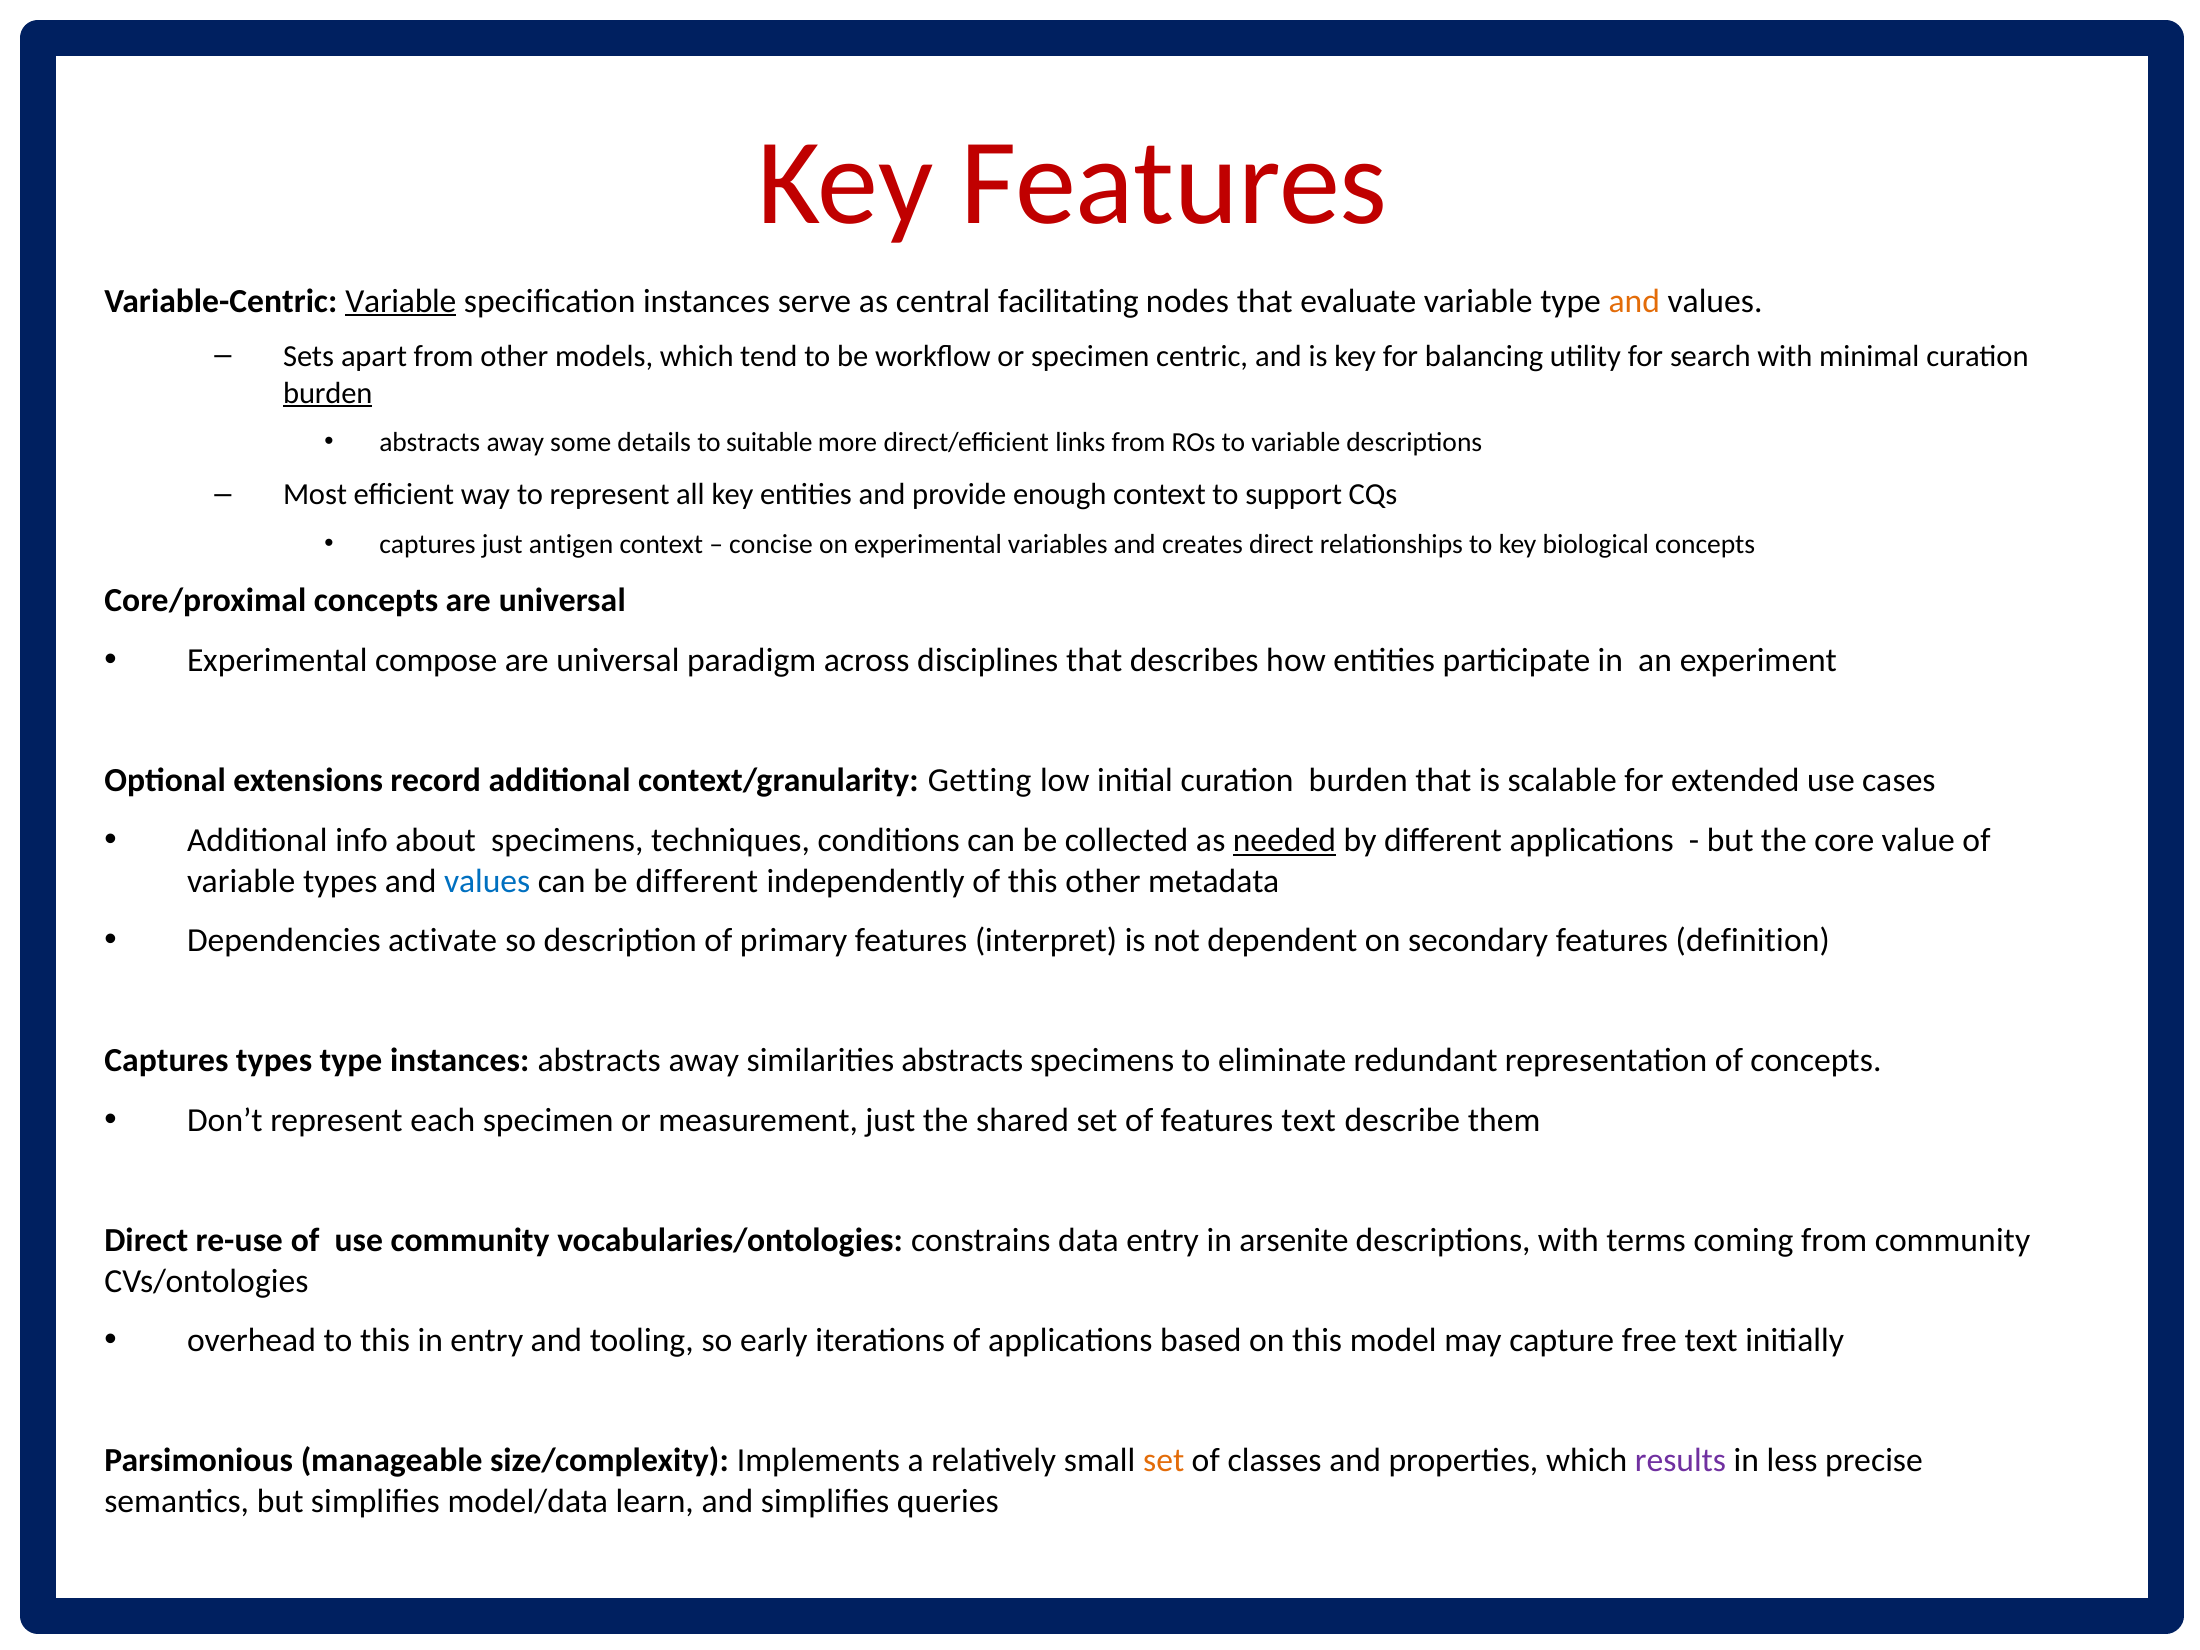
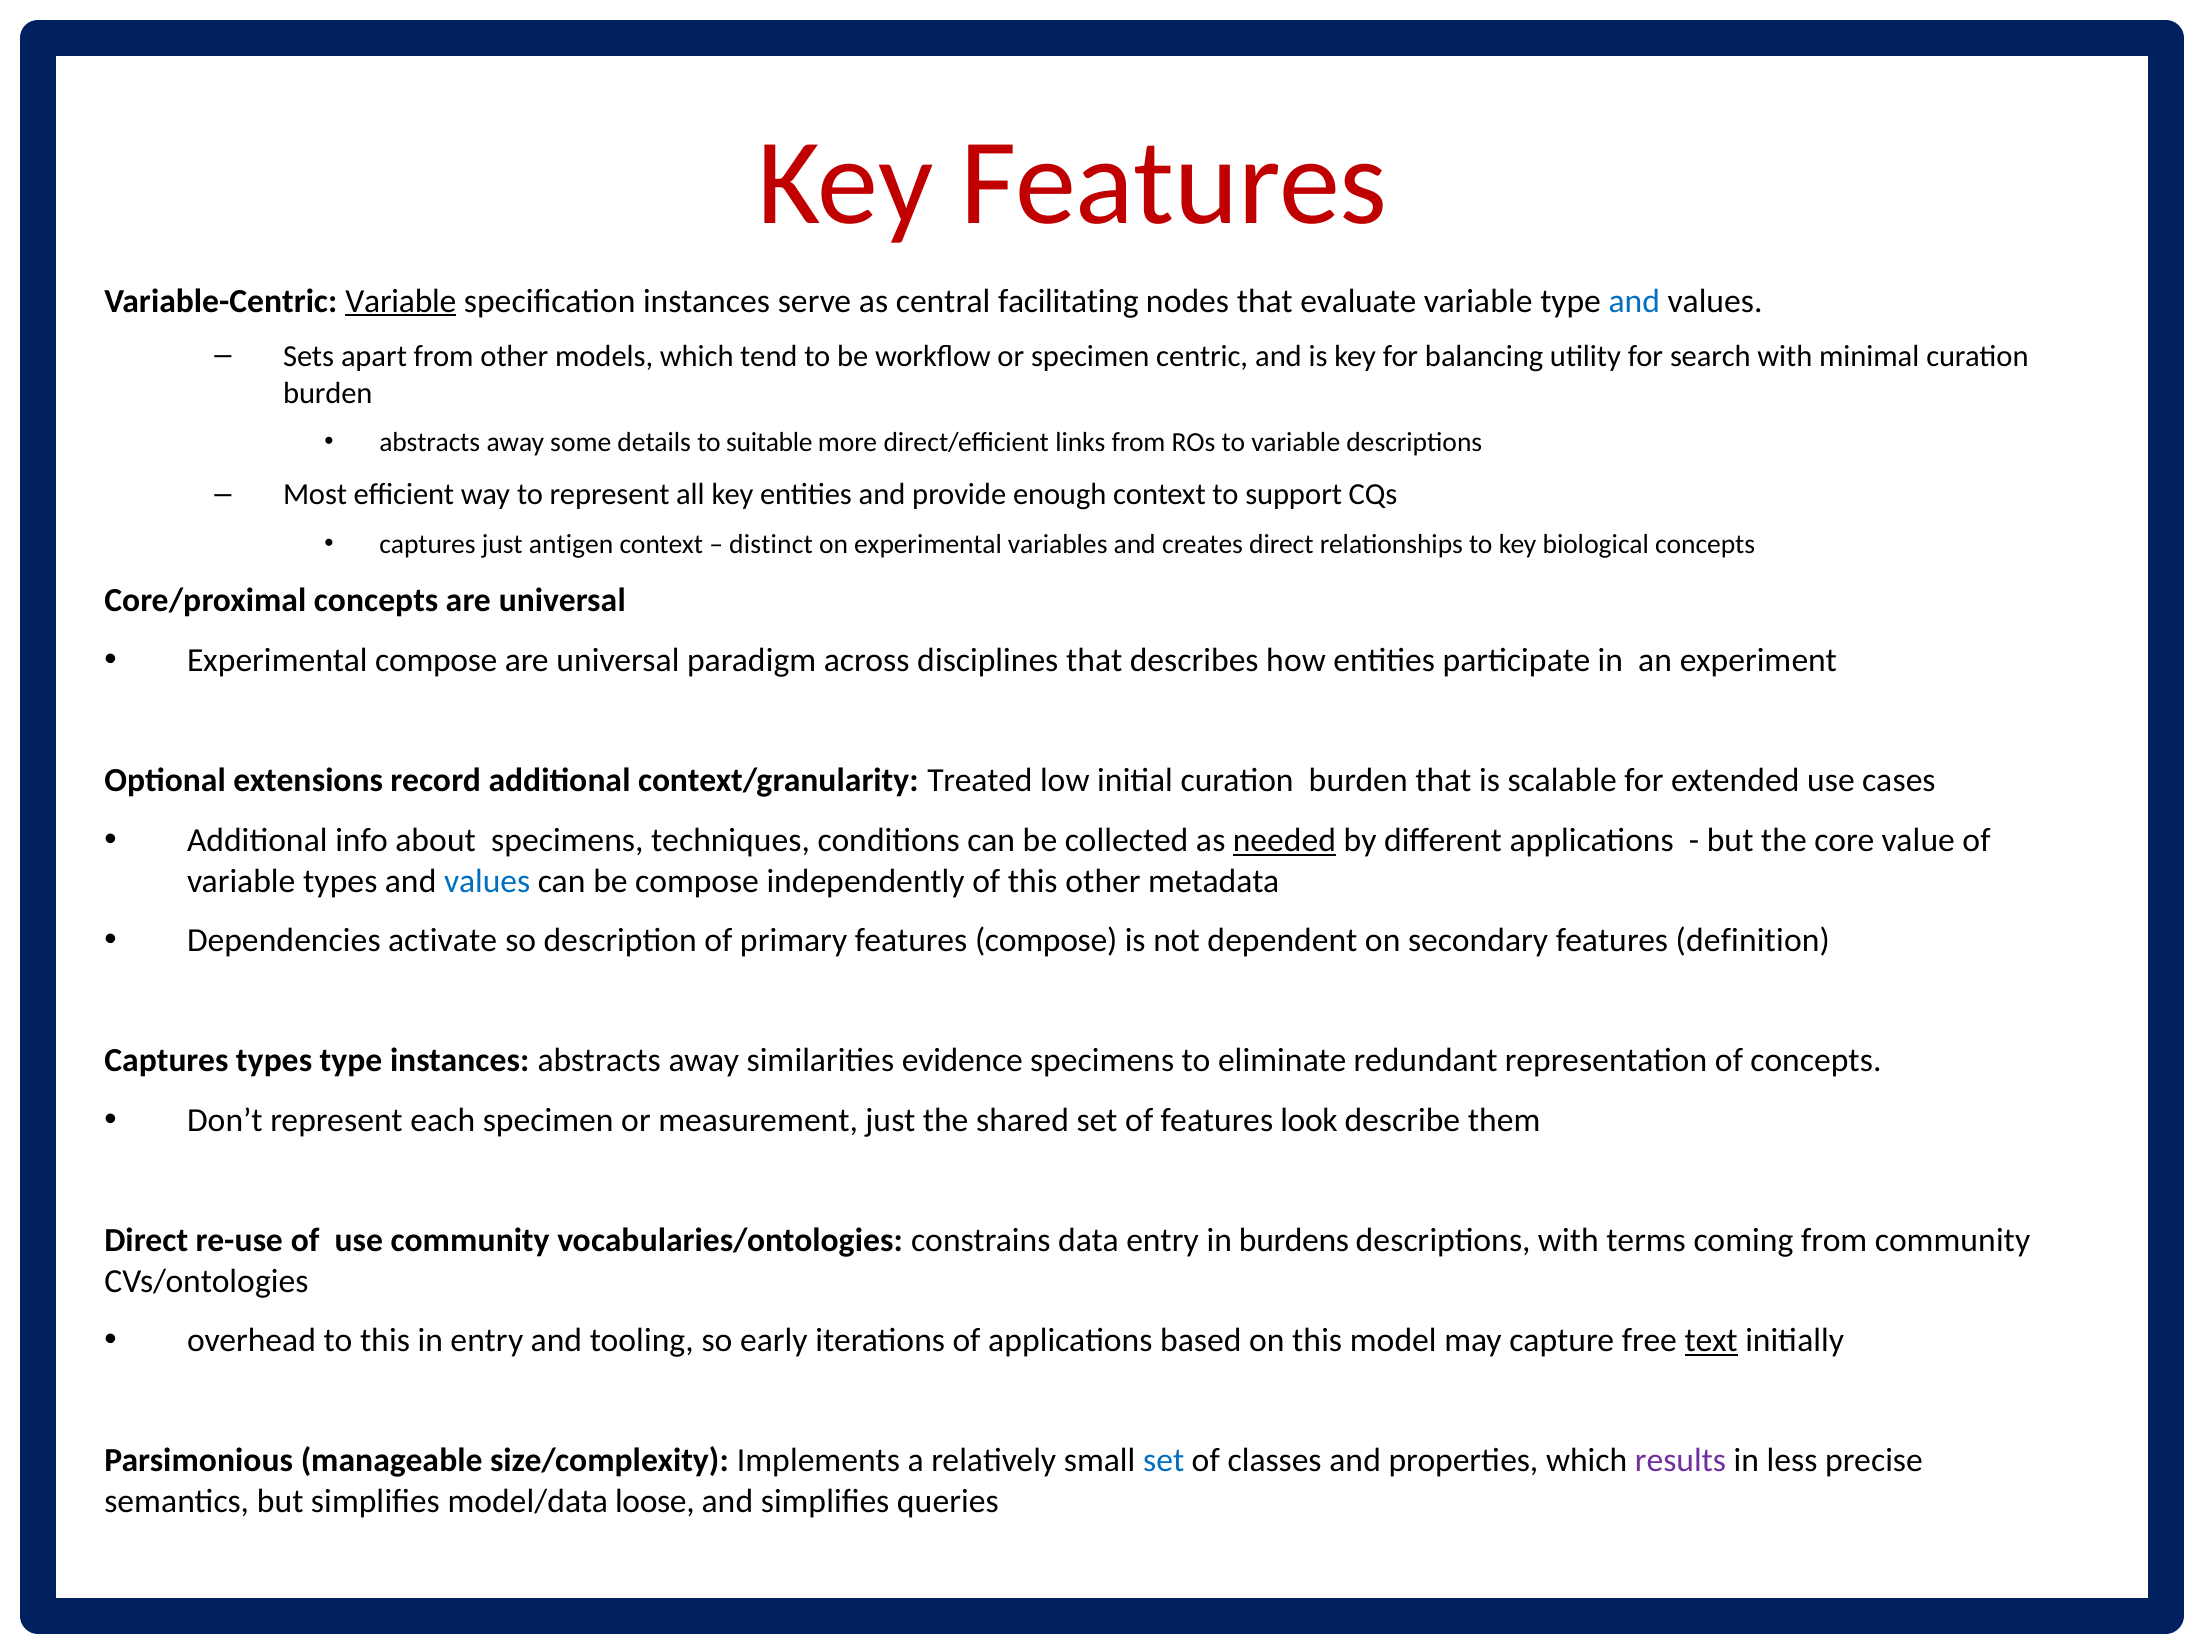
and colour: orange -> blue (1634, 301)
burden underline: present -> none (328, 393)
concise: concise -> distinct (771, 544)
Getting: Getting -> Treated (980, 781)
be different: different -> compose (697, 881)
features interpret: interpret -> compose (1046, 941)
similarities abstracts: abstracts -> evidence (962, 1061)
features text: text -> look (1309, 1121)
arsenite: arsenite -> burdens (1294, 1241)
text underline: none -> present (1711, 1341)
set colour: orange -> blue (1164, 1461)
learn: learn -> loose (655, 1501)
